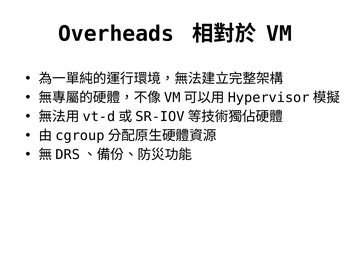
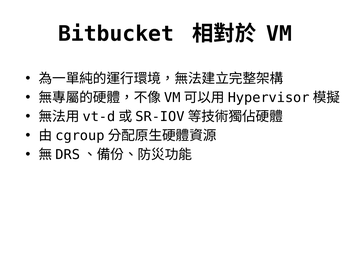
Overheads: Overheads -> Bitbucket (116, 34)
